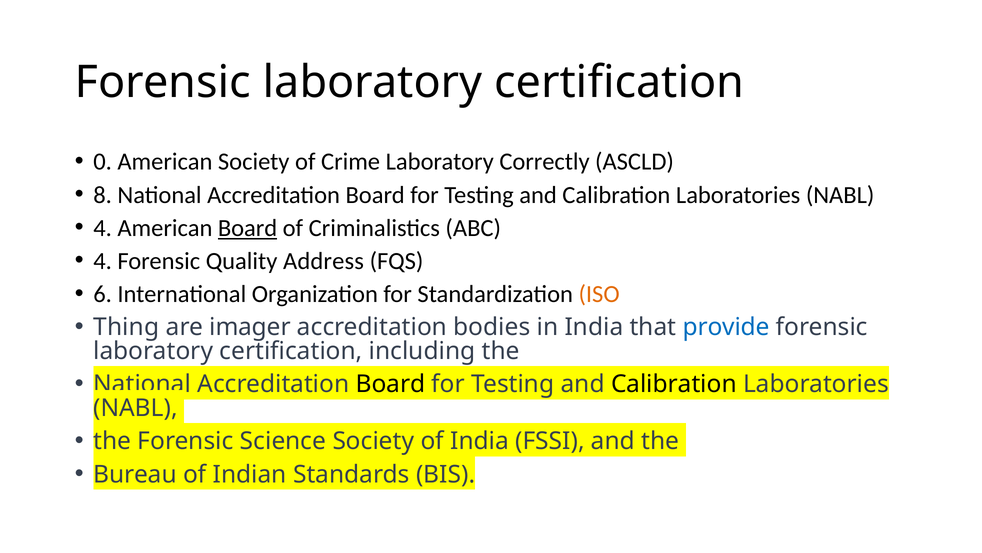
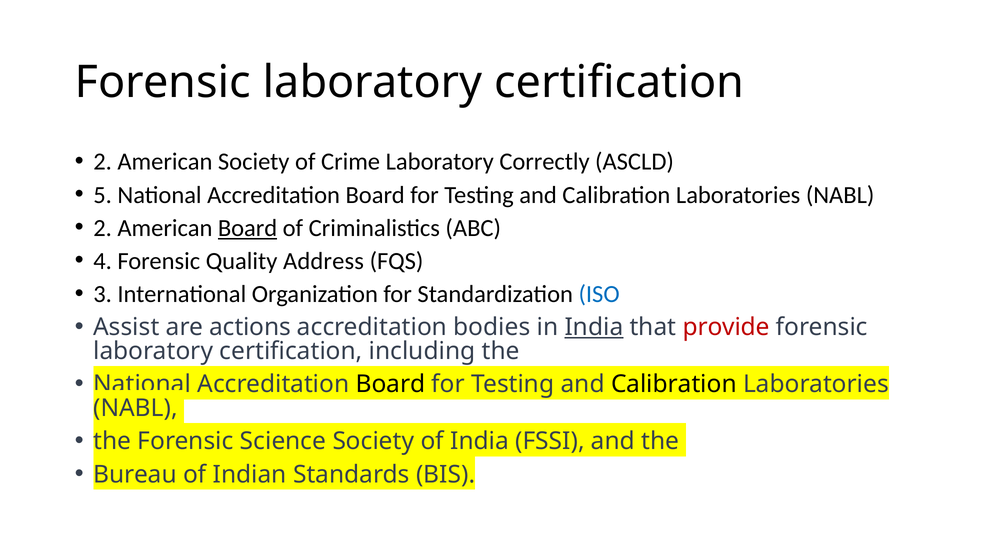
0: 0 -> 2 (103, 162)
8: 8 -> 5 (103, 195)
4: 4 -> 2 (103, 228)
6: 6 -> 3 (103, 294)
ISO colour: orange -> blue (599, 294)
Thing: Thing -> Assist (126, 327)
imager: imager -> actions (250, 327)
India underline: none -> present (594, 327)
provide colour: blue -> red (726, 327)
